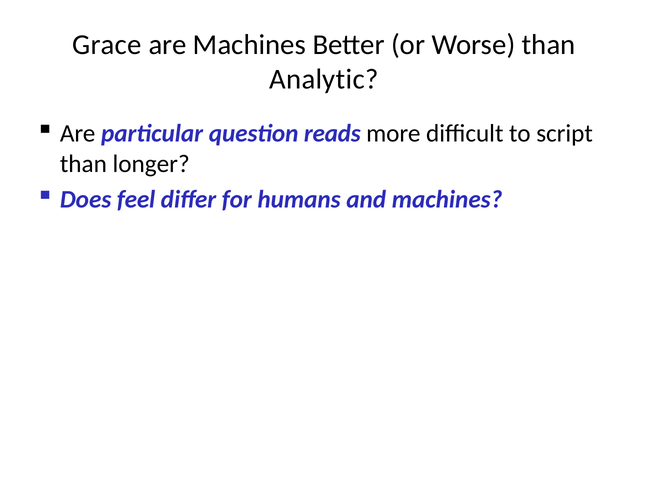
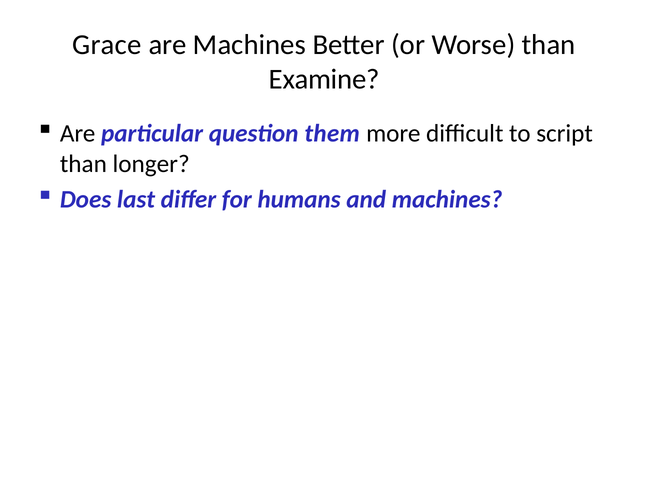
Analytic: Analytic -> Examine (324, 79)
reads: reads -> them (332, 133)
feel: feel -> last (136, 199)
